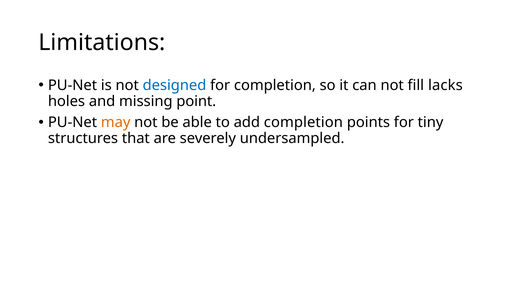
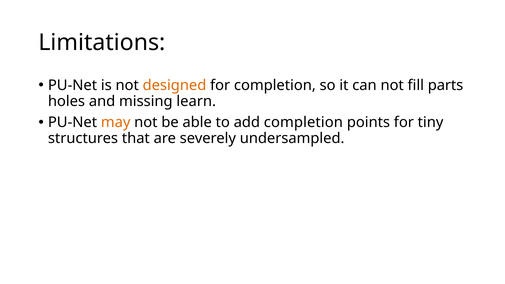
designed colour: blue -> orange (174, 85)
lacks: lacks -> parts (446, 85)
point: point -> learn (196, 101)
